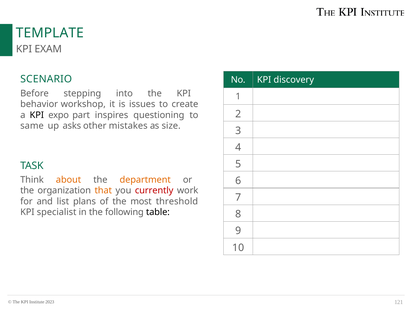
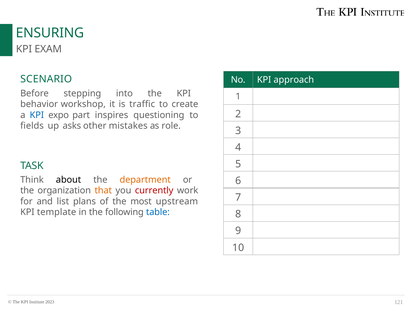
TEMPLATE: TEMPLATE -> ENSURING (50, 33)
discovery: discovery -> approach (294, 80)
issues: issues -> traffic (142, 104)
KPI colour: black -> blue (37, 115)
same: same -> fields (32, 126)
size: size -> role (171, 126)
about colour: orange -> black (69, 180)
threshold: threshold -> upstream (177, 201)
specialist: specialist -> template (57, 212)
table colour: black -> blue (158, 212)
